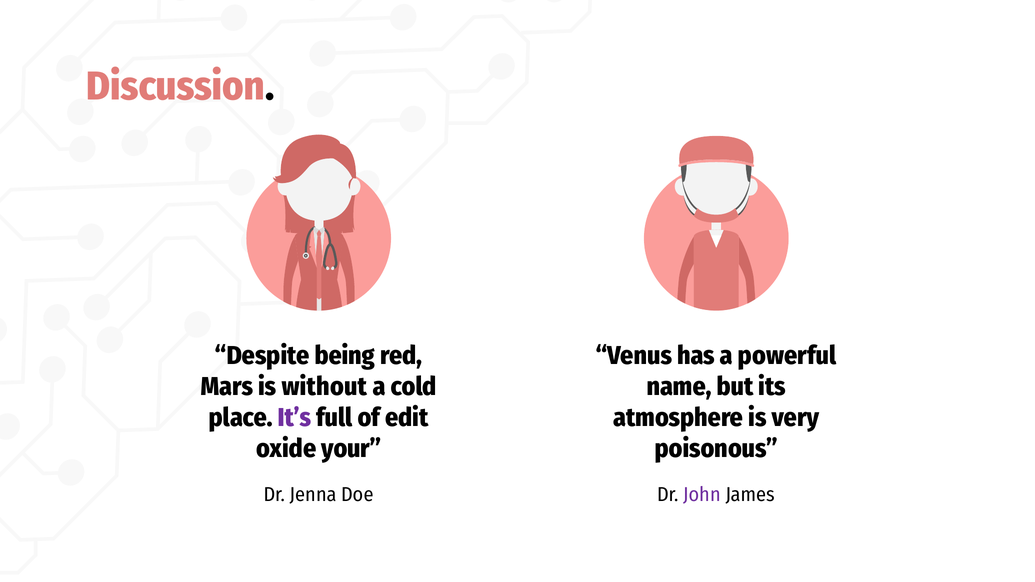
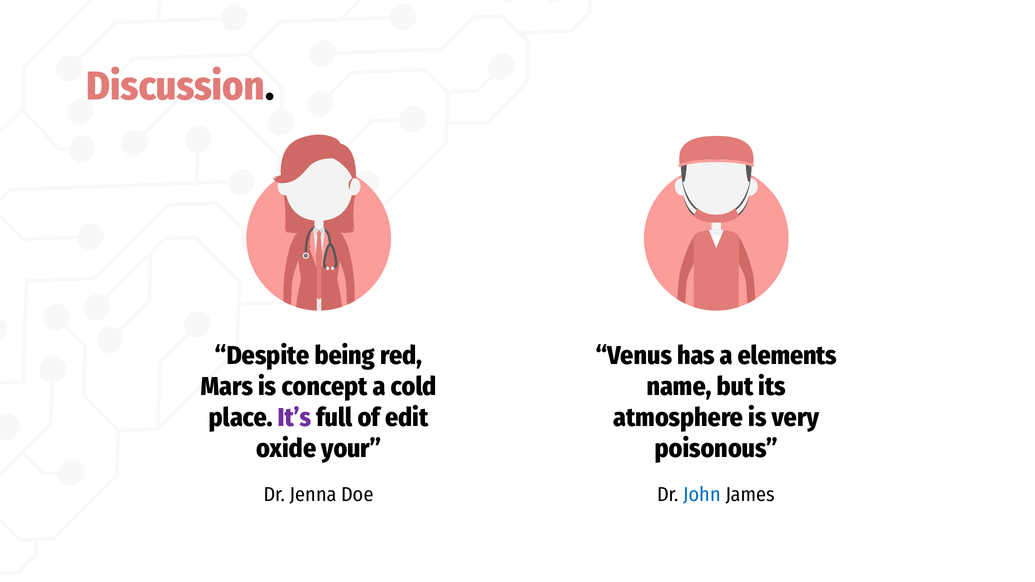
powerful: powerful -> elements (787, 356)
without: without -> concept (325, 387)
John colour: purple -> blue (702, 495)
